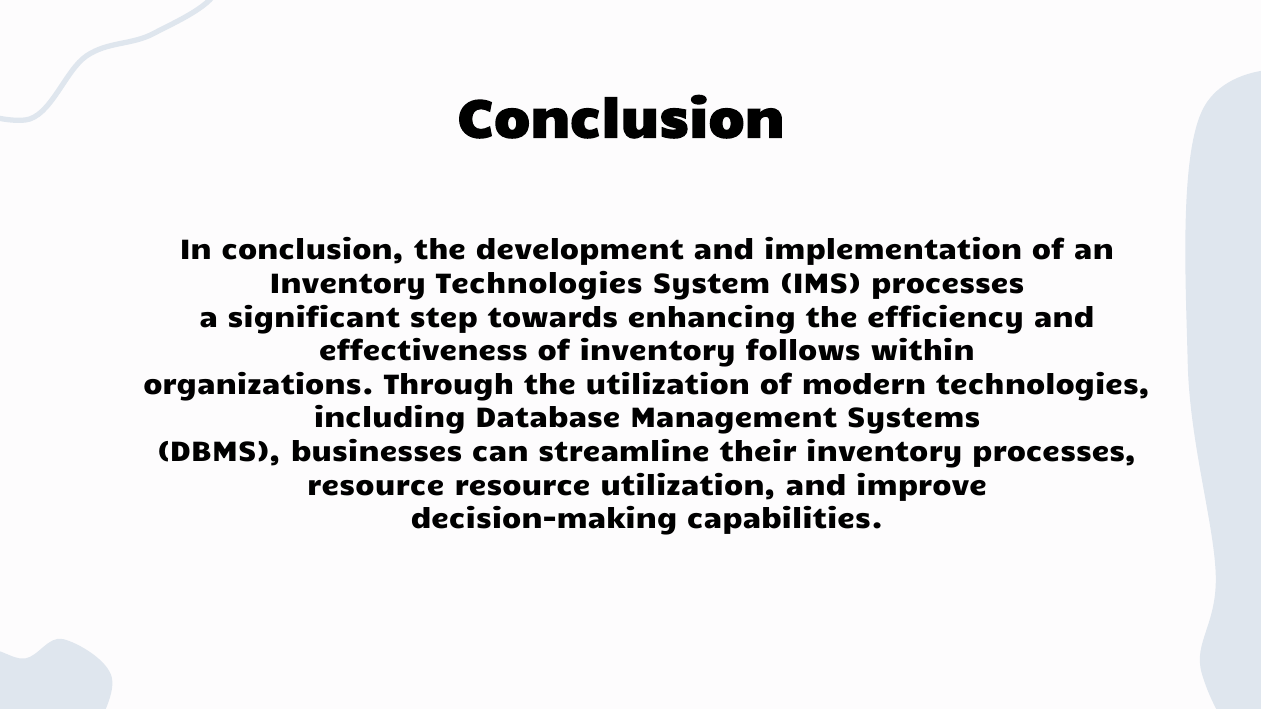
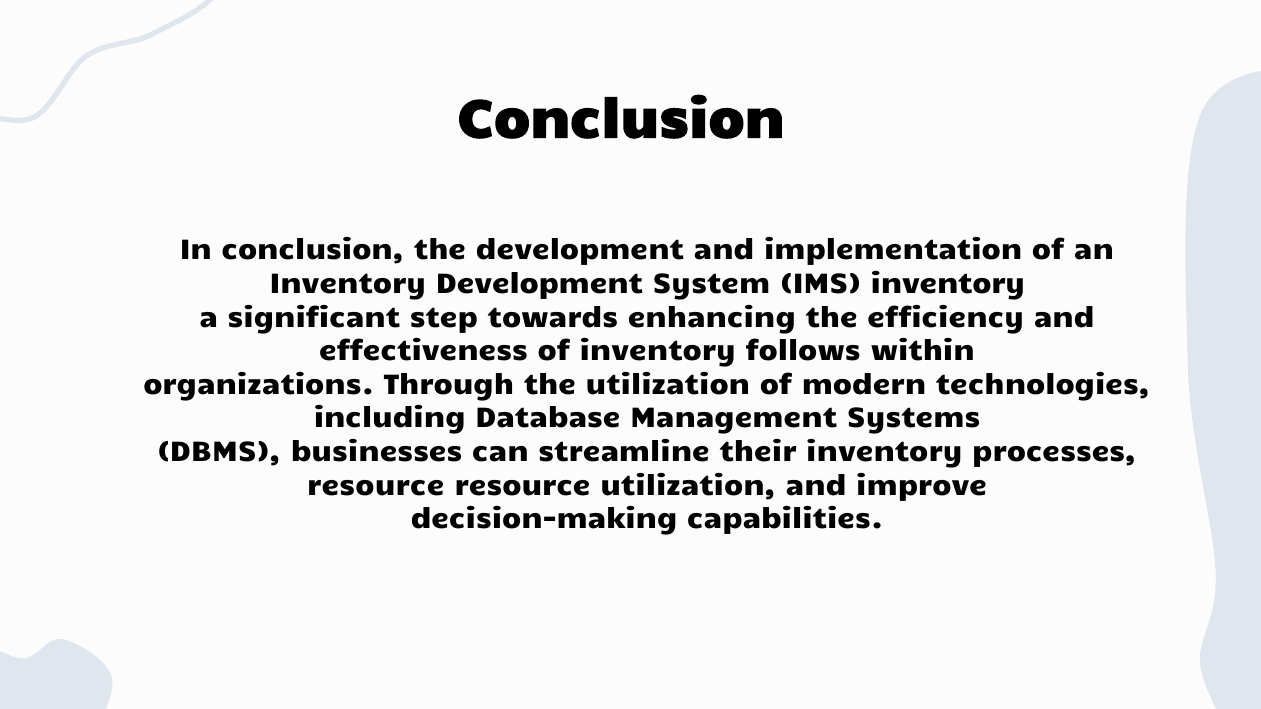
Inventory Technologies: Technologies -> Development (539, 284)
IMS processes: processes -> inventory (948, 284)
